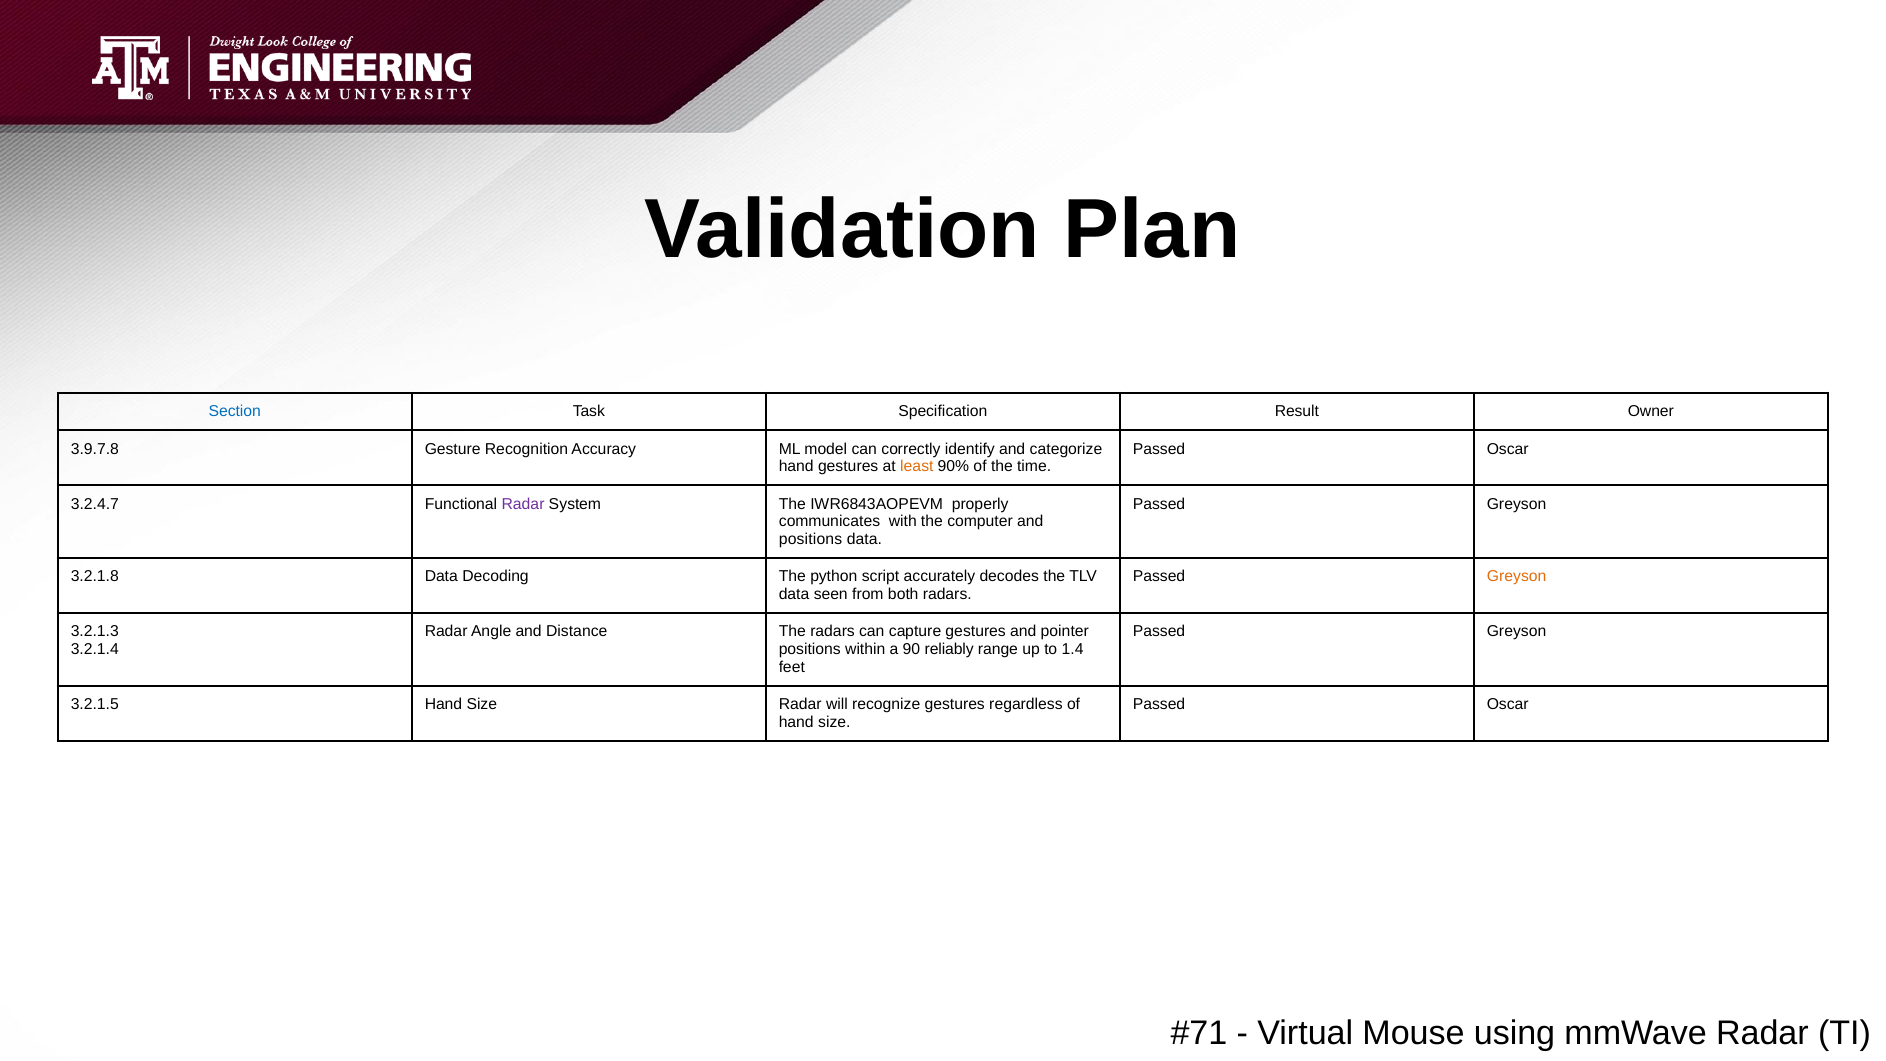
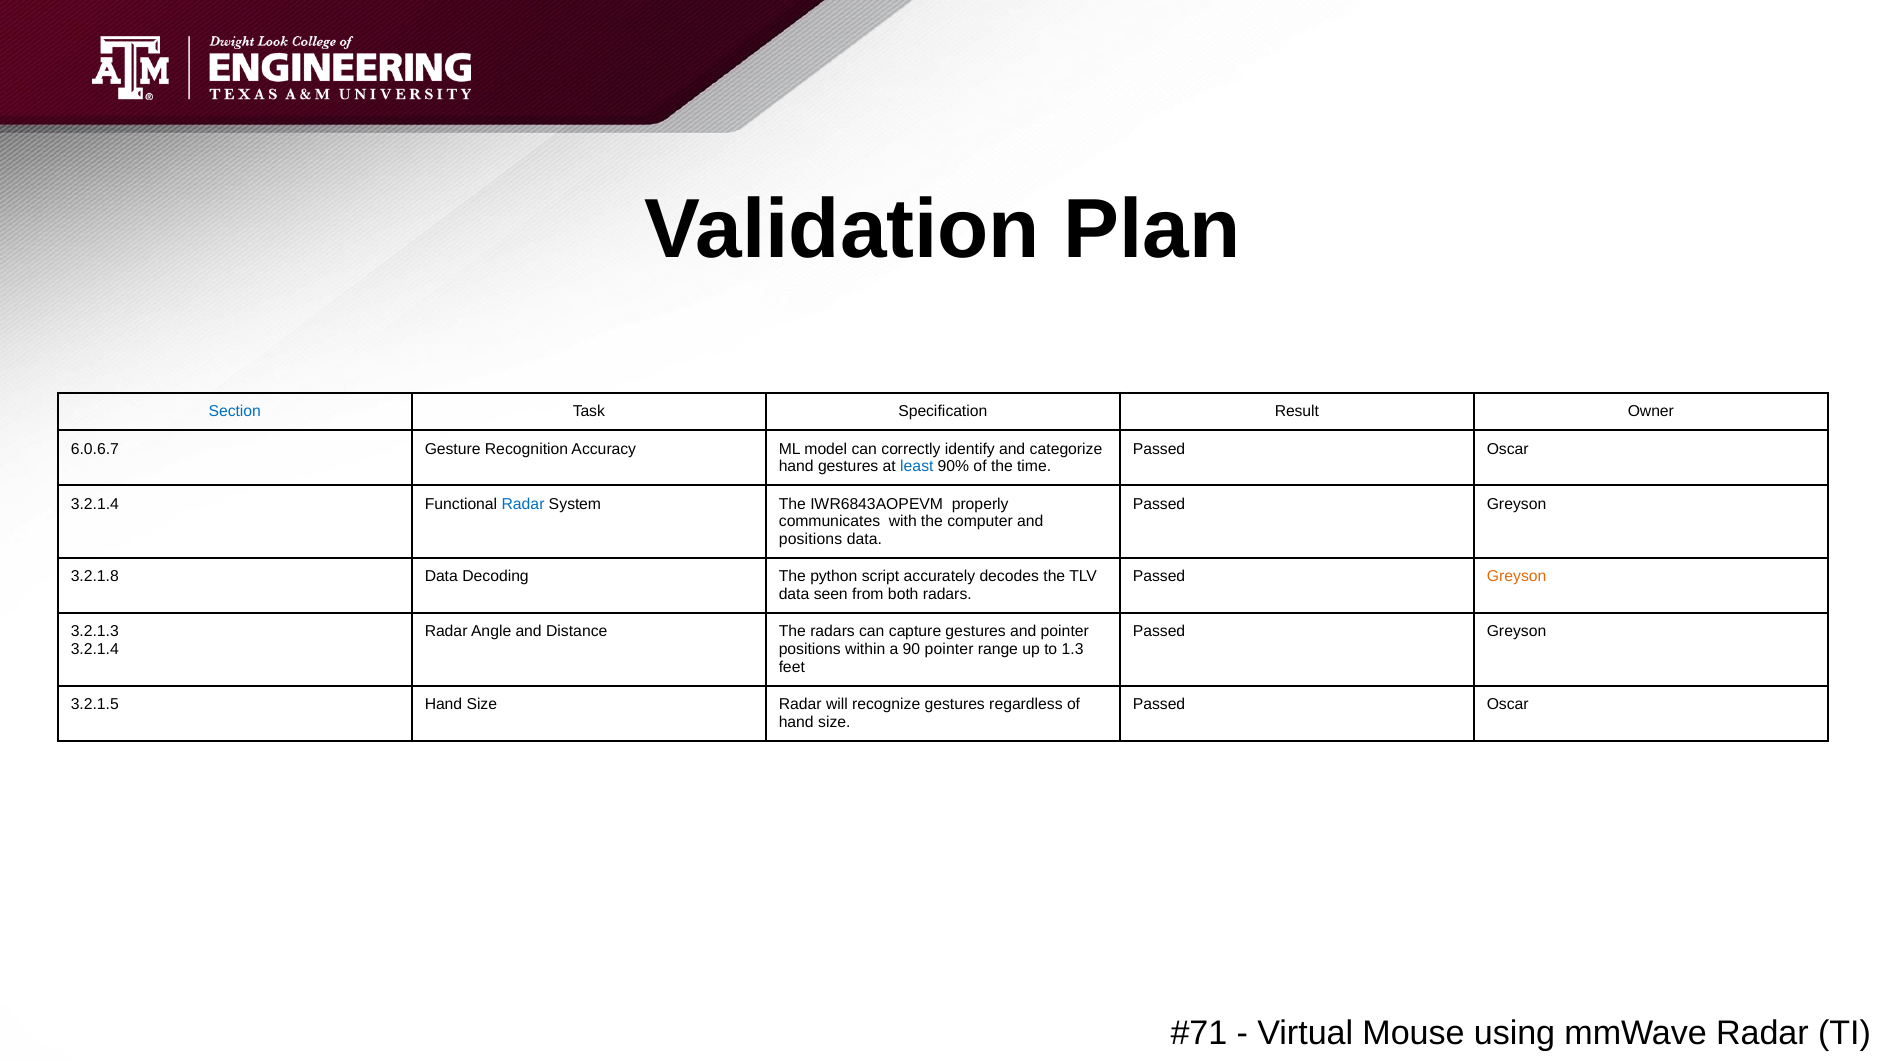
3.9.7.8: 3.9.7.8 -> 6.0.6.7 (95, 449)
least colour: orange -> blue (917, 467)
3.2.4.7: 3.2.4.7 -> 3.2.1.4 (95, 504)
Radar colour: purple -> blue (523, 504)
90 reliably: reliably -> pointer (949, 649)
1.4: 1.4 -> 1.3 (1073, 649)
